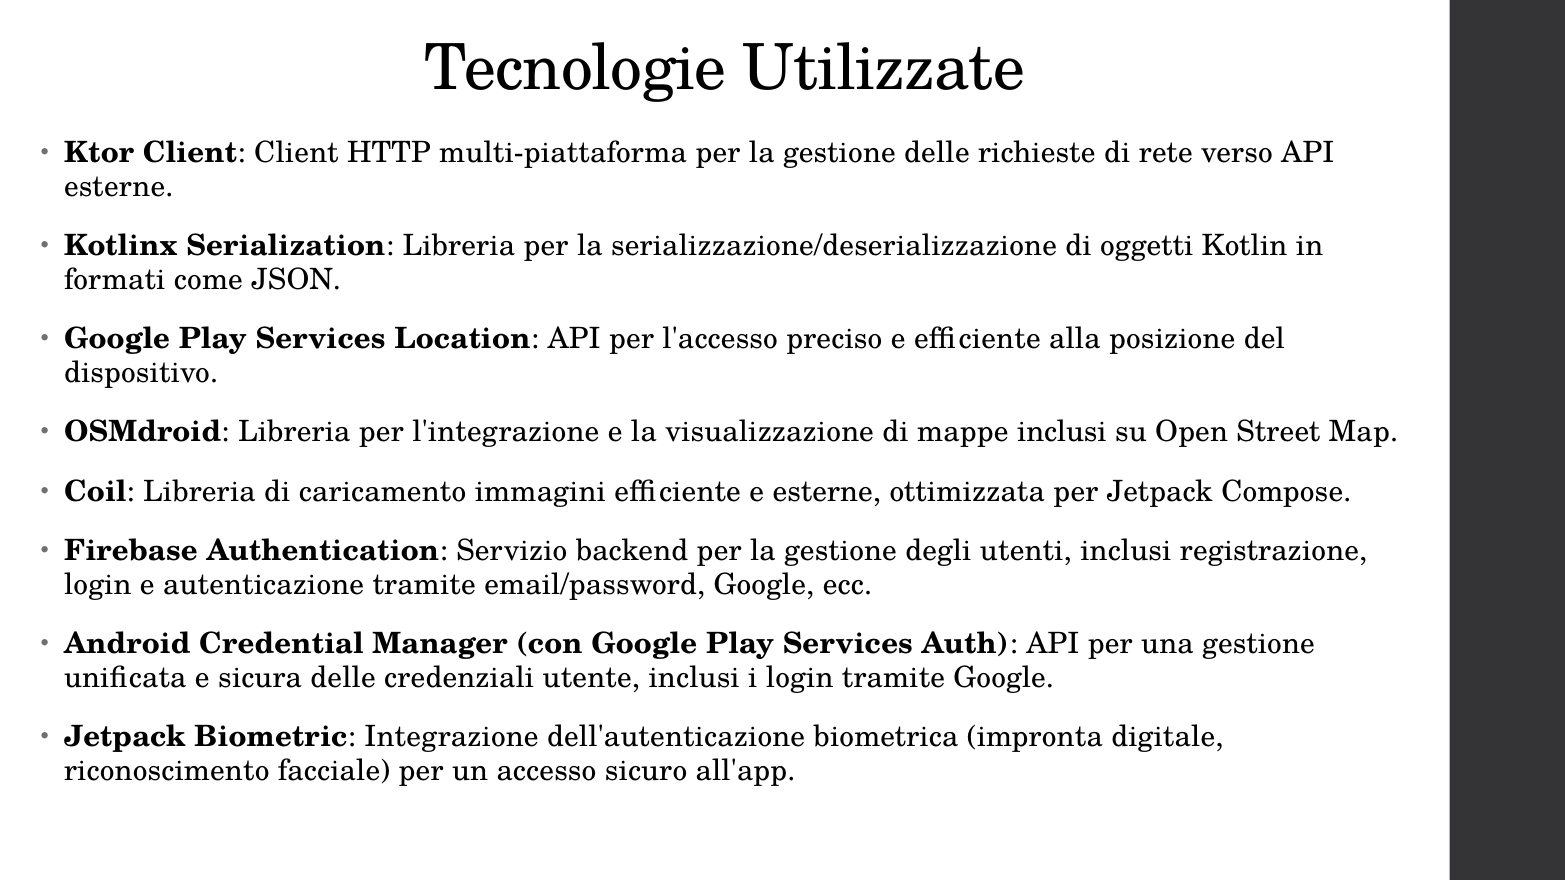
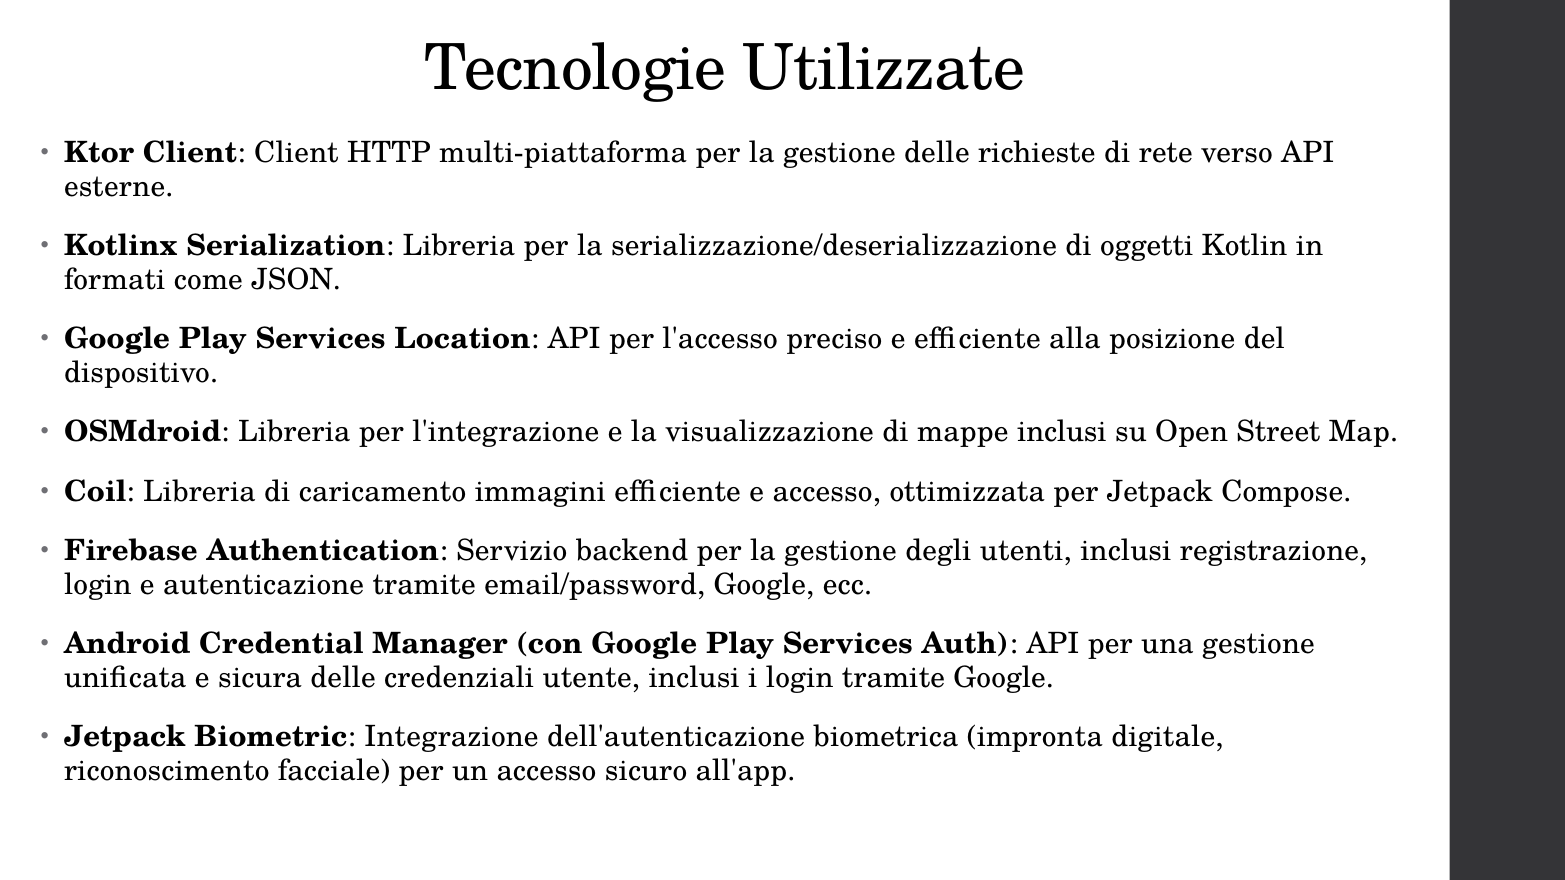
e esterne: esterne -> accesso (827, 492)
